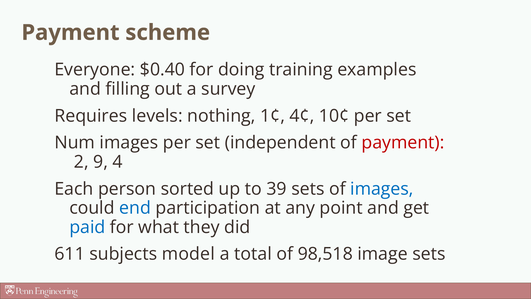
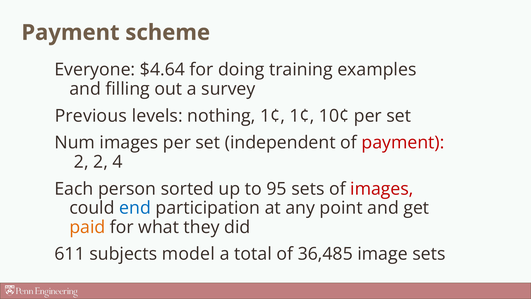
$0.40: $0.40 -> $4.64 (162, 70)
Requires: Requires -> Previous (91, 116)
1¢ 4¢: 4¢ -> 1¢ (302, 116)
2 9: 9 -> 2 (101, 162)
39: 39 -> 95 (277, 189)
images colour: blue -> red (382, 189)
paid colour: blue -> orange (87, 227)
98,518: 98,518 -> 36,485 (325, 254)
